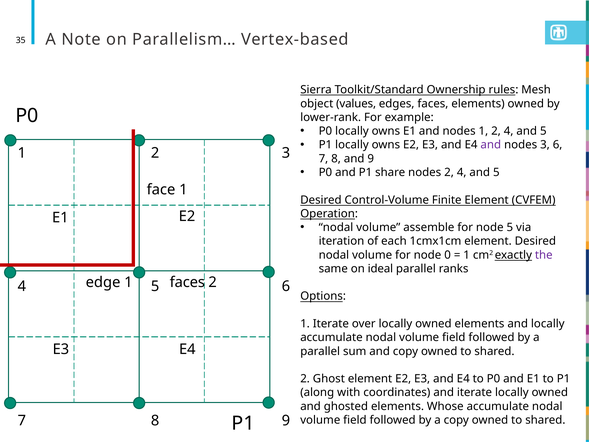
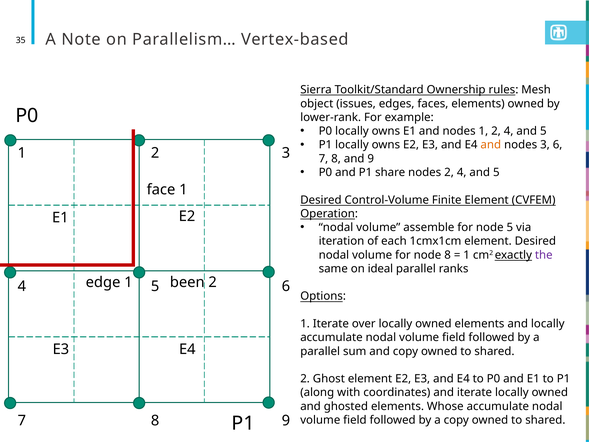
values: values -> issues (356, 104)
and colour: purple -> orange (491, 145)
node 0: 0 -> 8 (448, 255)
1 faces: faces -> been (187, 282)
